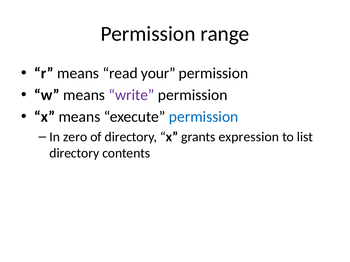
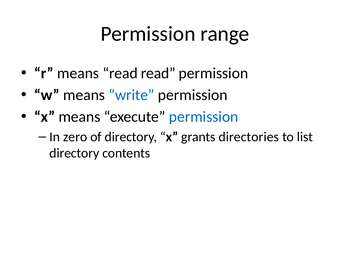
read your: your -> read (158, 73)
write colour: purple -> blue (132, 95)
expression: expression -> directories (249, 137)
